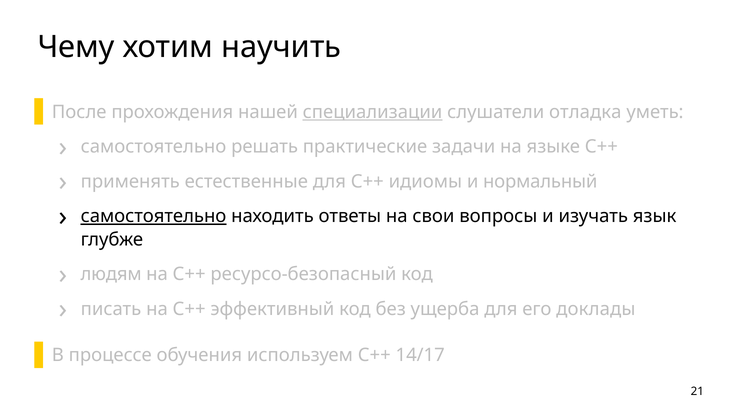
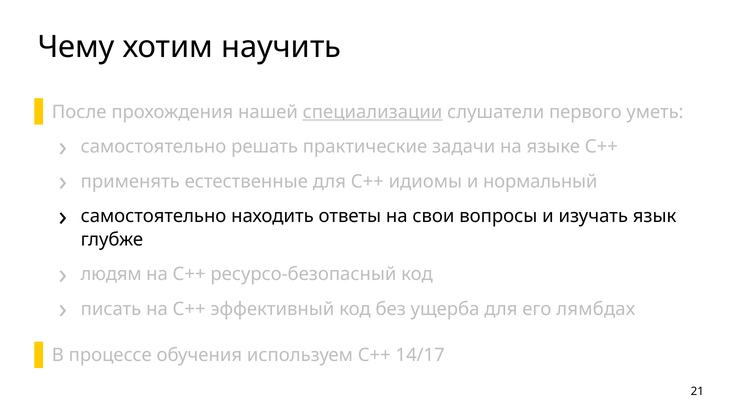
отладка: отладка -> первого (585, 112)
самостоятельно underline: present -> none (154, 216)
доклады: доклады -> лямбдах (596, 309)
